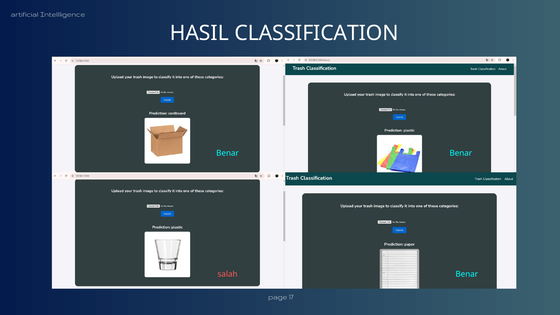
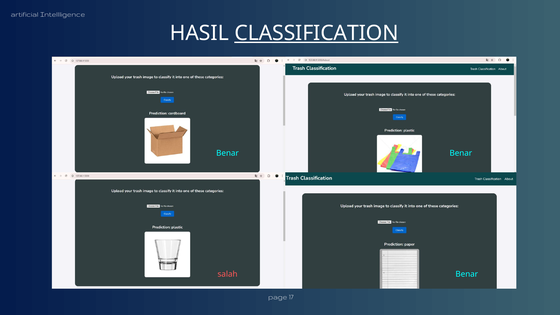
CLASSIFICATION underline: none -> present (316, 33)
